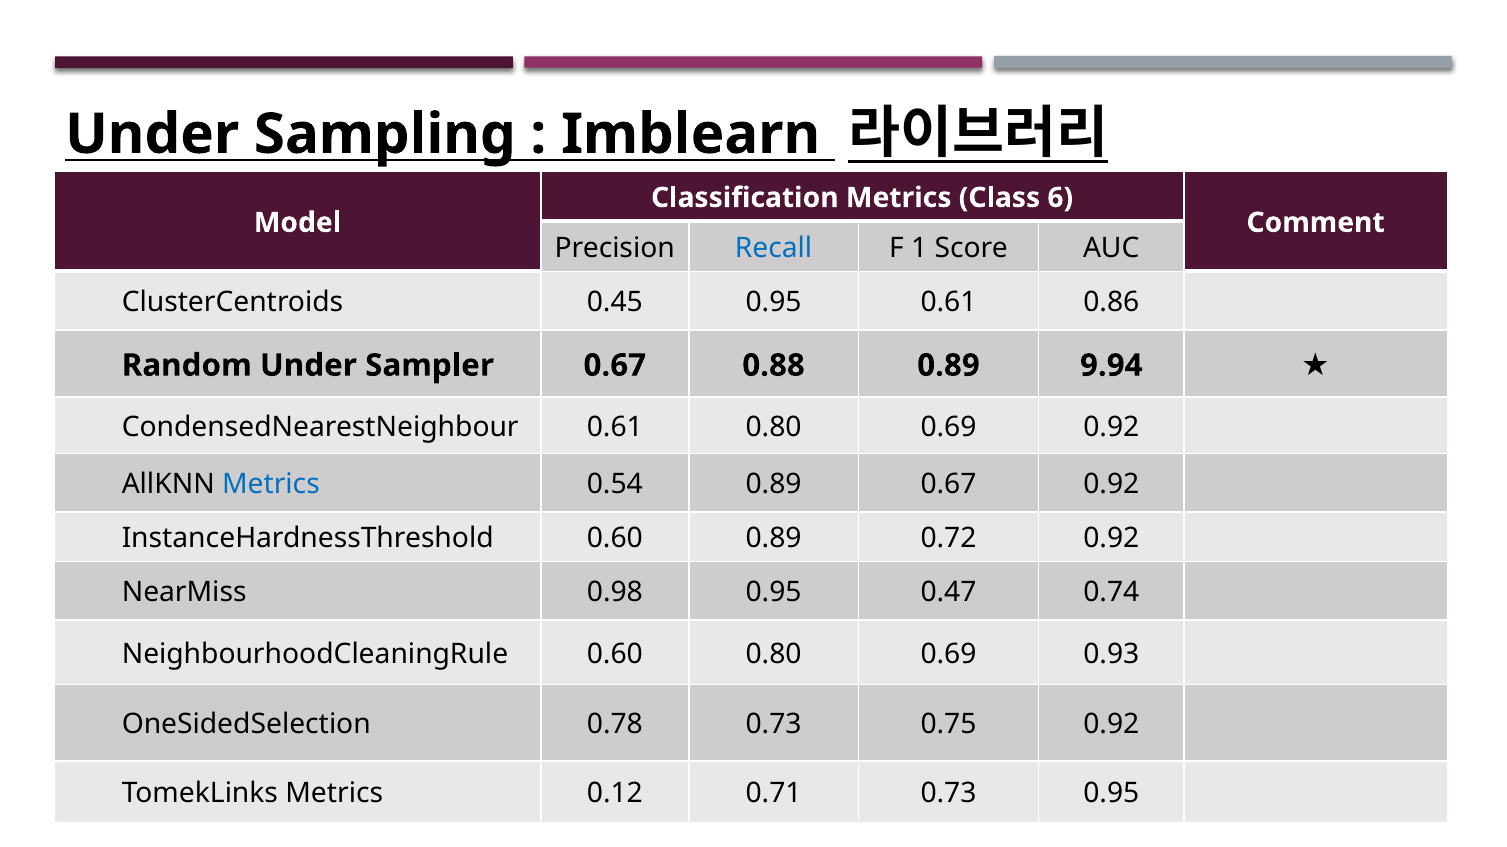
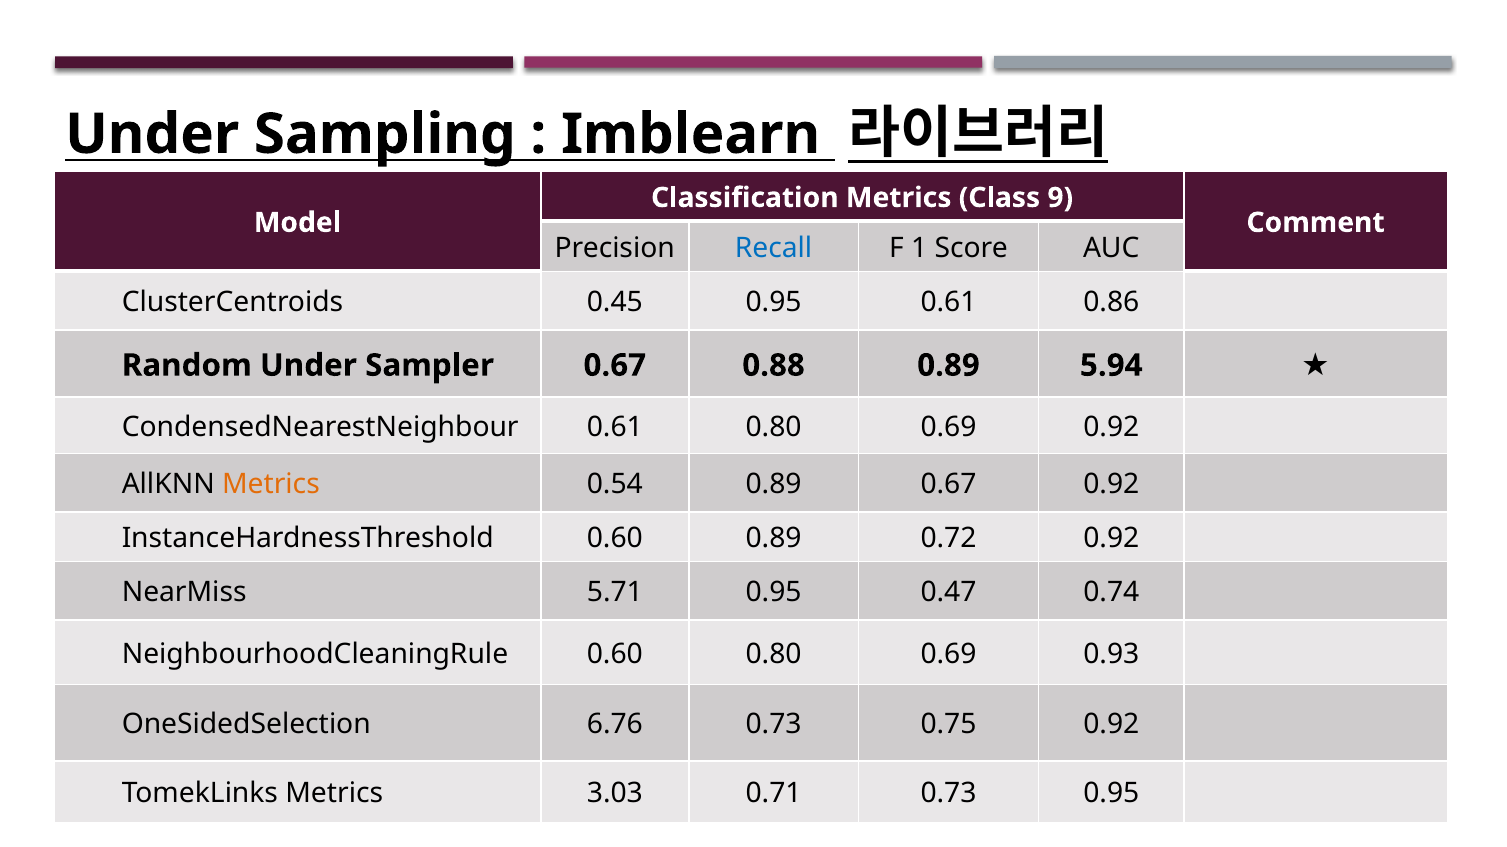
6: 6 -> 9 (1060, 198)
9.94: 9.94 -> 5.94 (1111, 366)
Metrics colour: blue -> orange (271, 485)
0.98: 0.98 -> 5.71 (615, 593)
0.78: 0.78 -> 6.76 (615, 725)
0.12: 0.12 -> 3.03 (615, 794)
